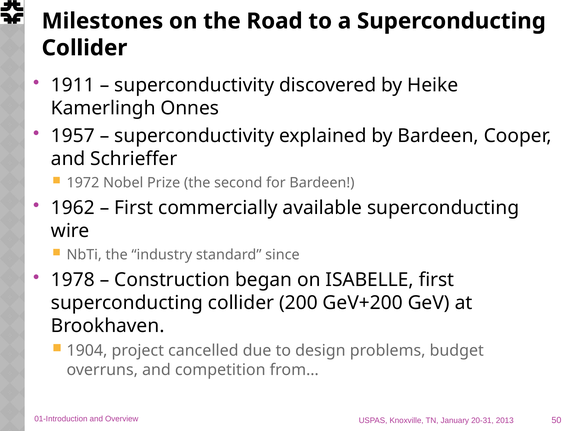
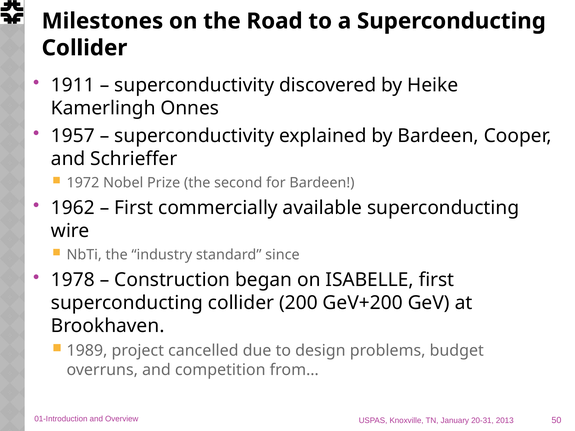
1904: 1904 -> 1989 (87, 351)
